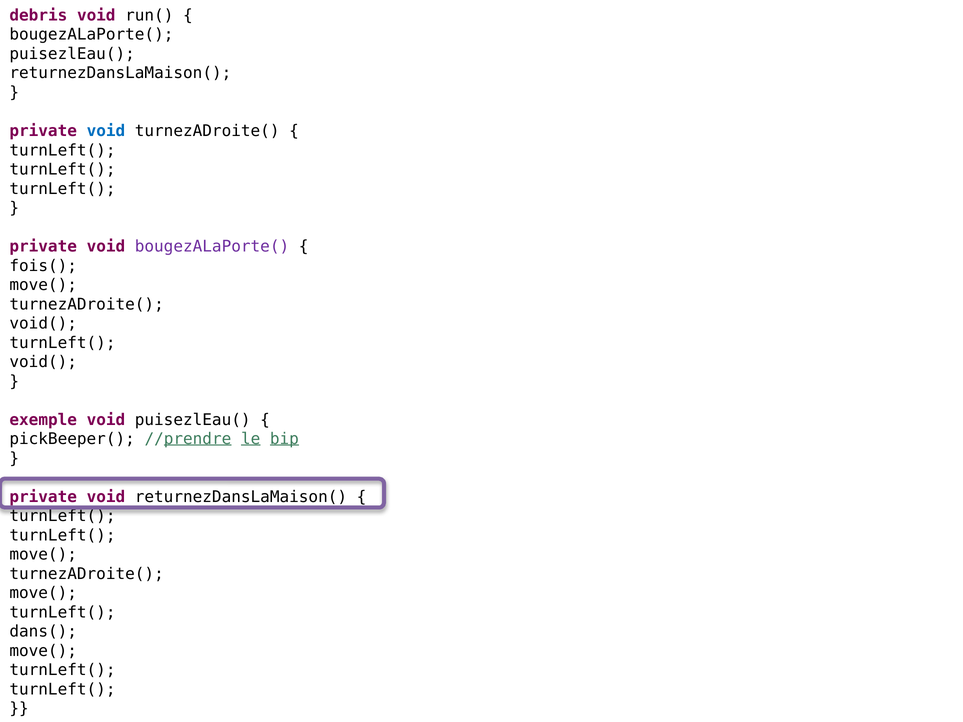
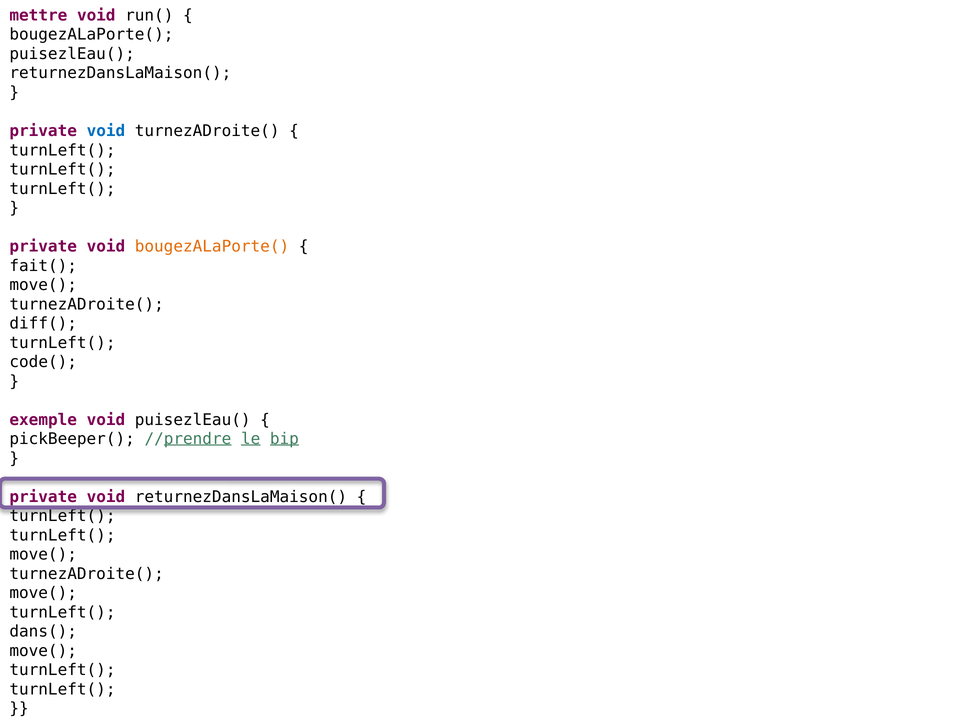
debris: debris -> mettre (38, 15)
bougezALaPorte( colour: purple -> orange (212, 247)
fois(: fois( -> fait( (43, 266)
void(: void( -> diff( (43, 324)
void(: void( -> code( (43, 362)
